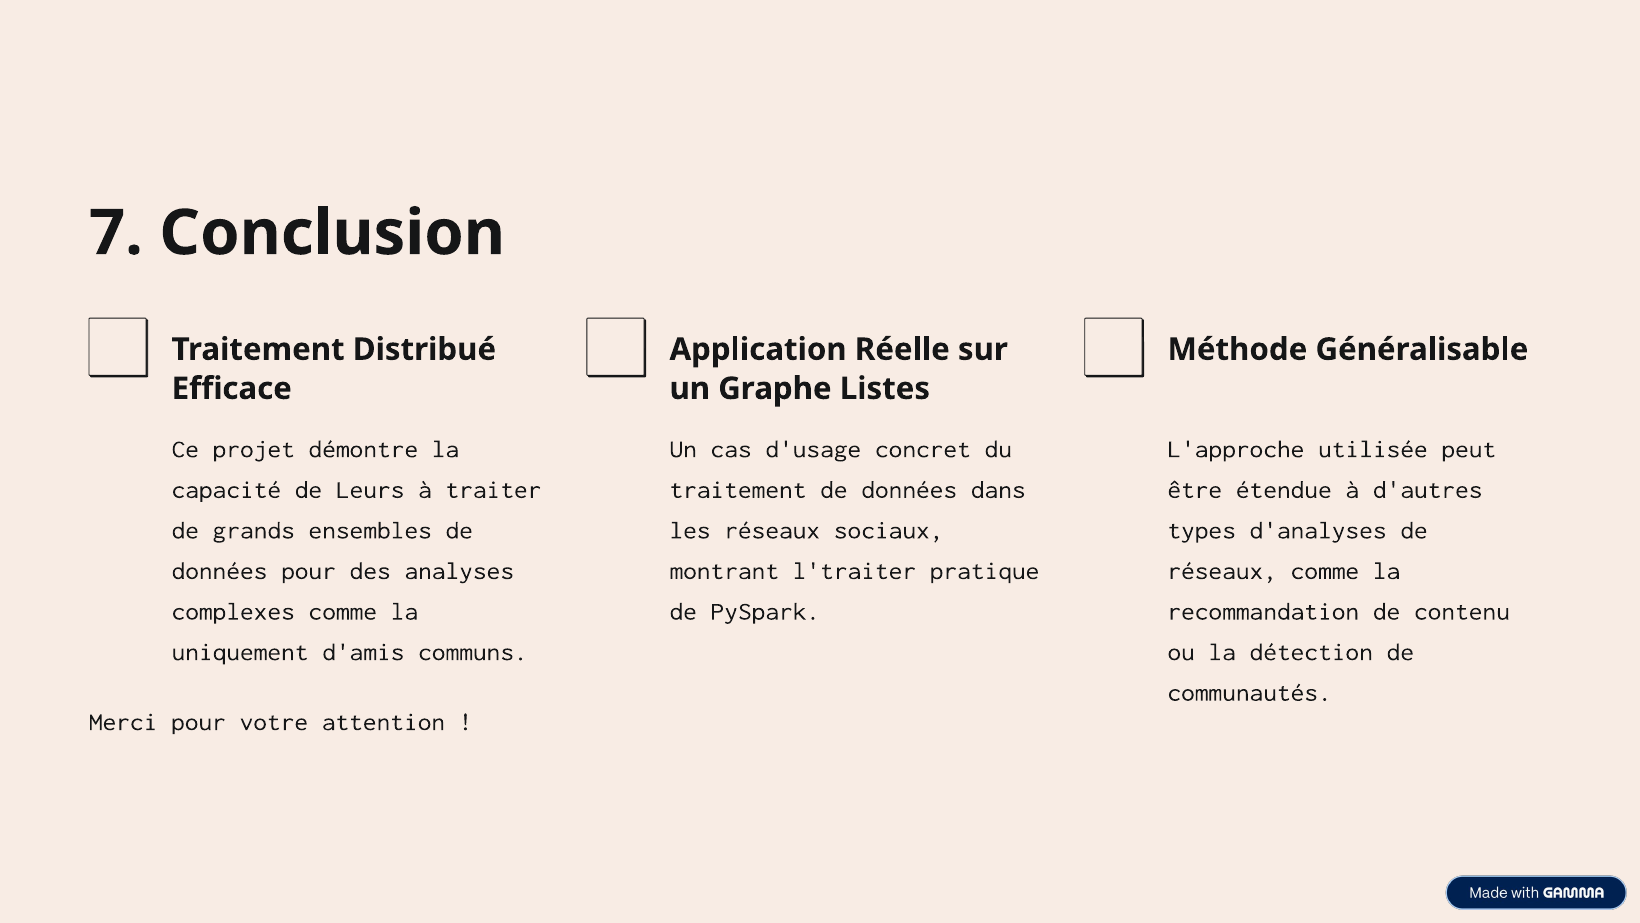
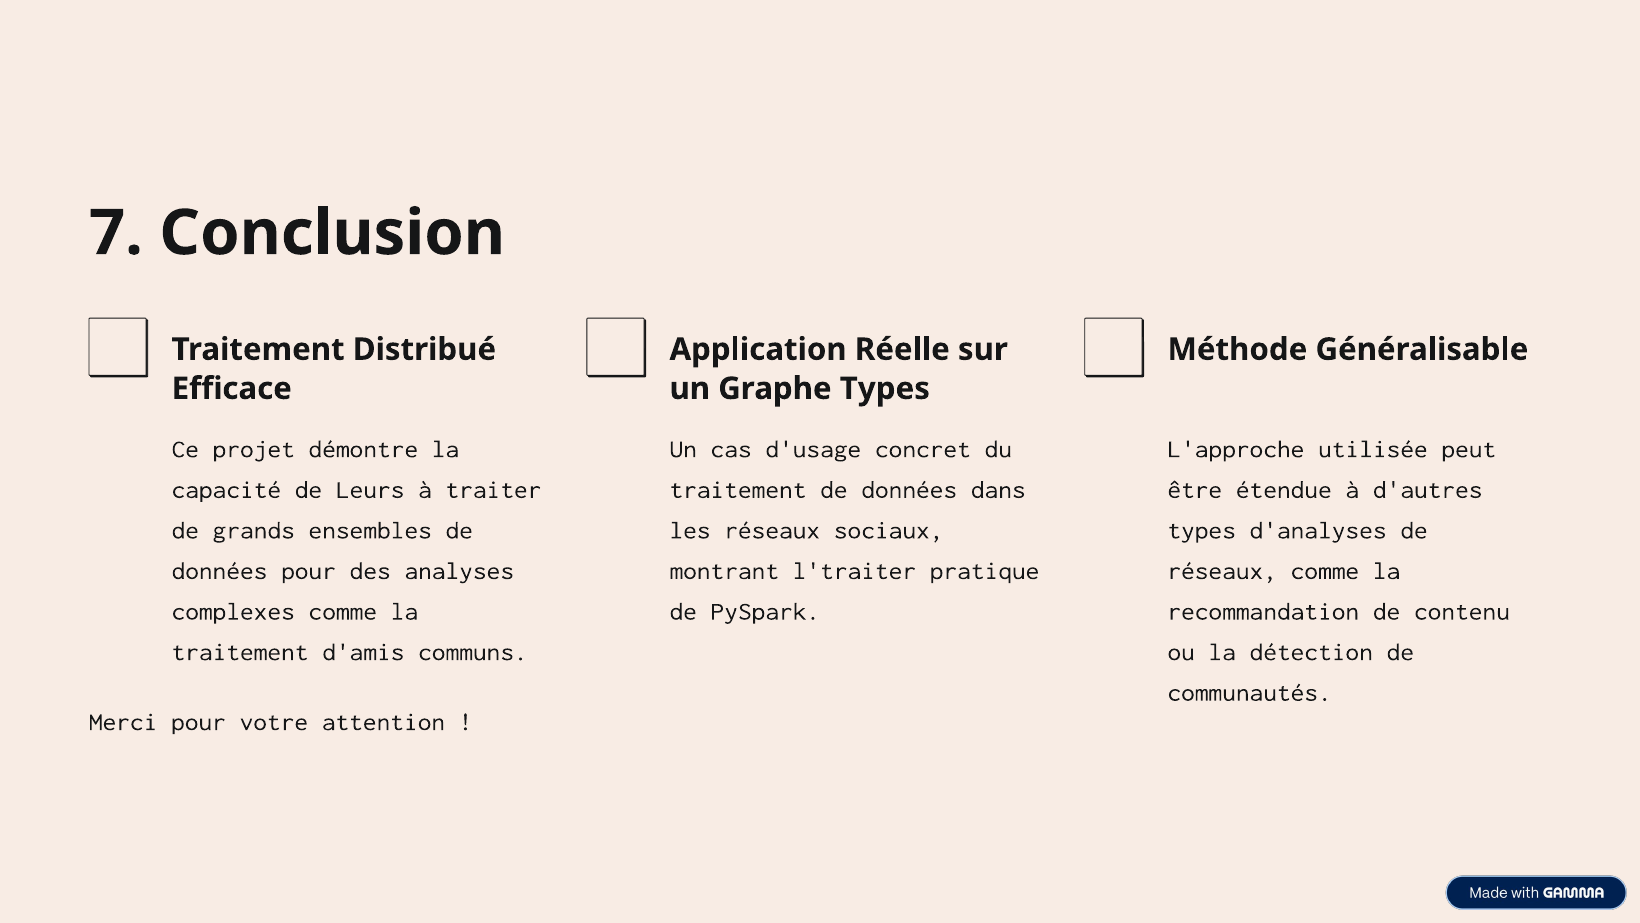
Graphe Listes: Listes -> Types (885, 388)
uniquement: uniquement -> traitement (240, 652)
